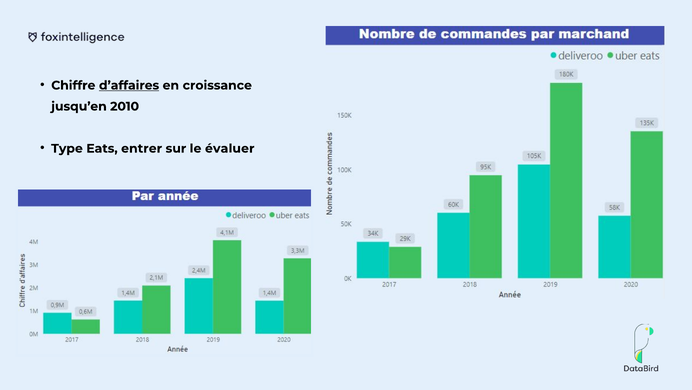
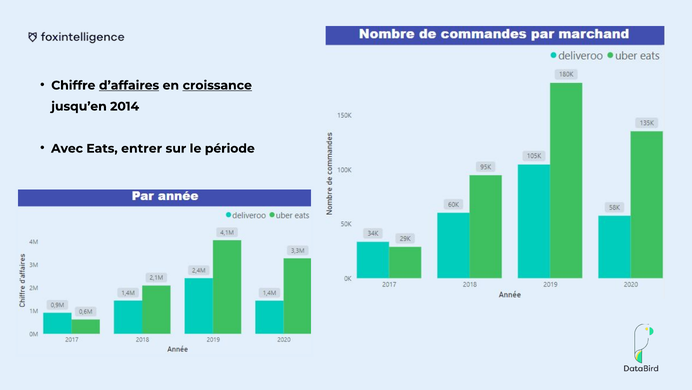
croissance underline: none -> present (217, 85)
2010: 2010 -> 2014 (125, 106)
Type: Type -> Avec (67, 148)
évaluer: évaluer -> période (230, 148)
